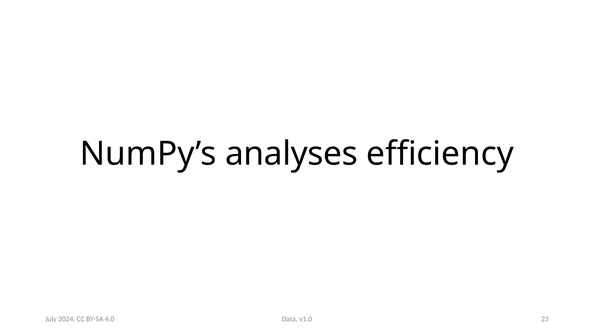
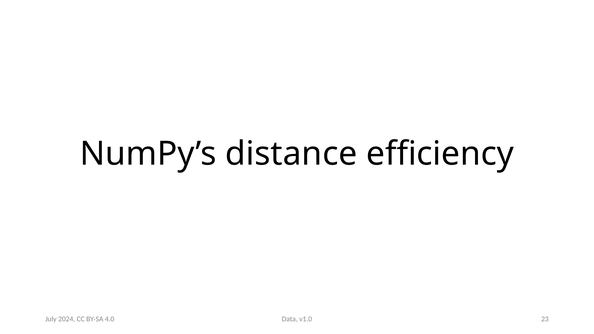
analyses: analyses -> distance (291, 154)
